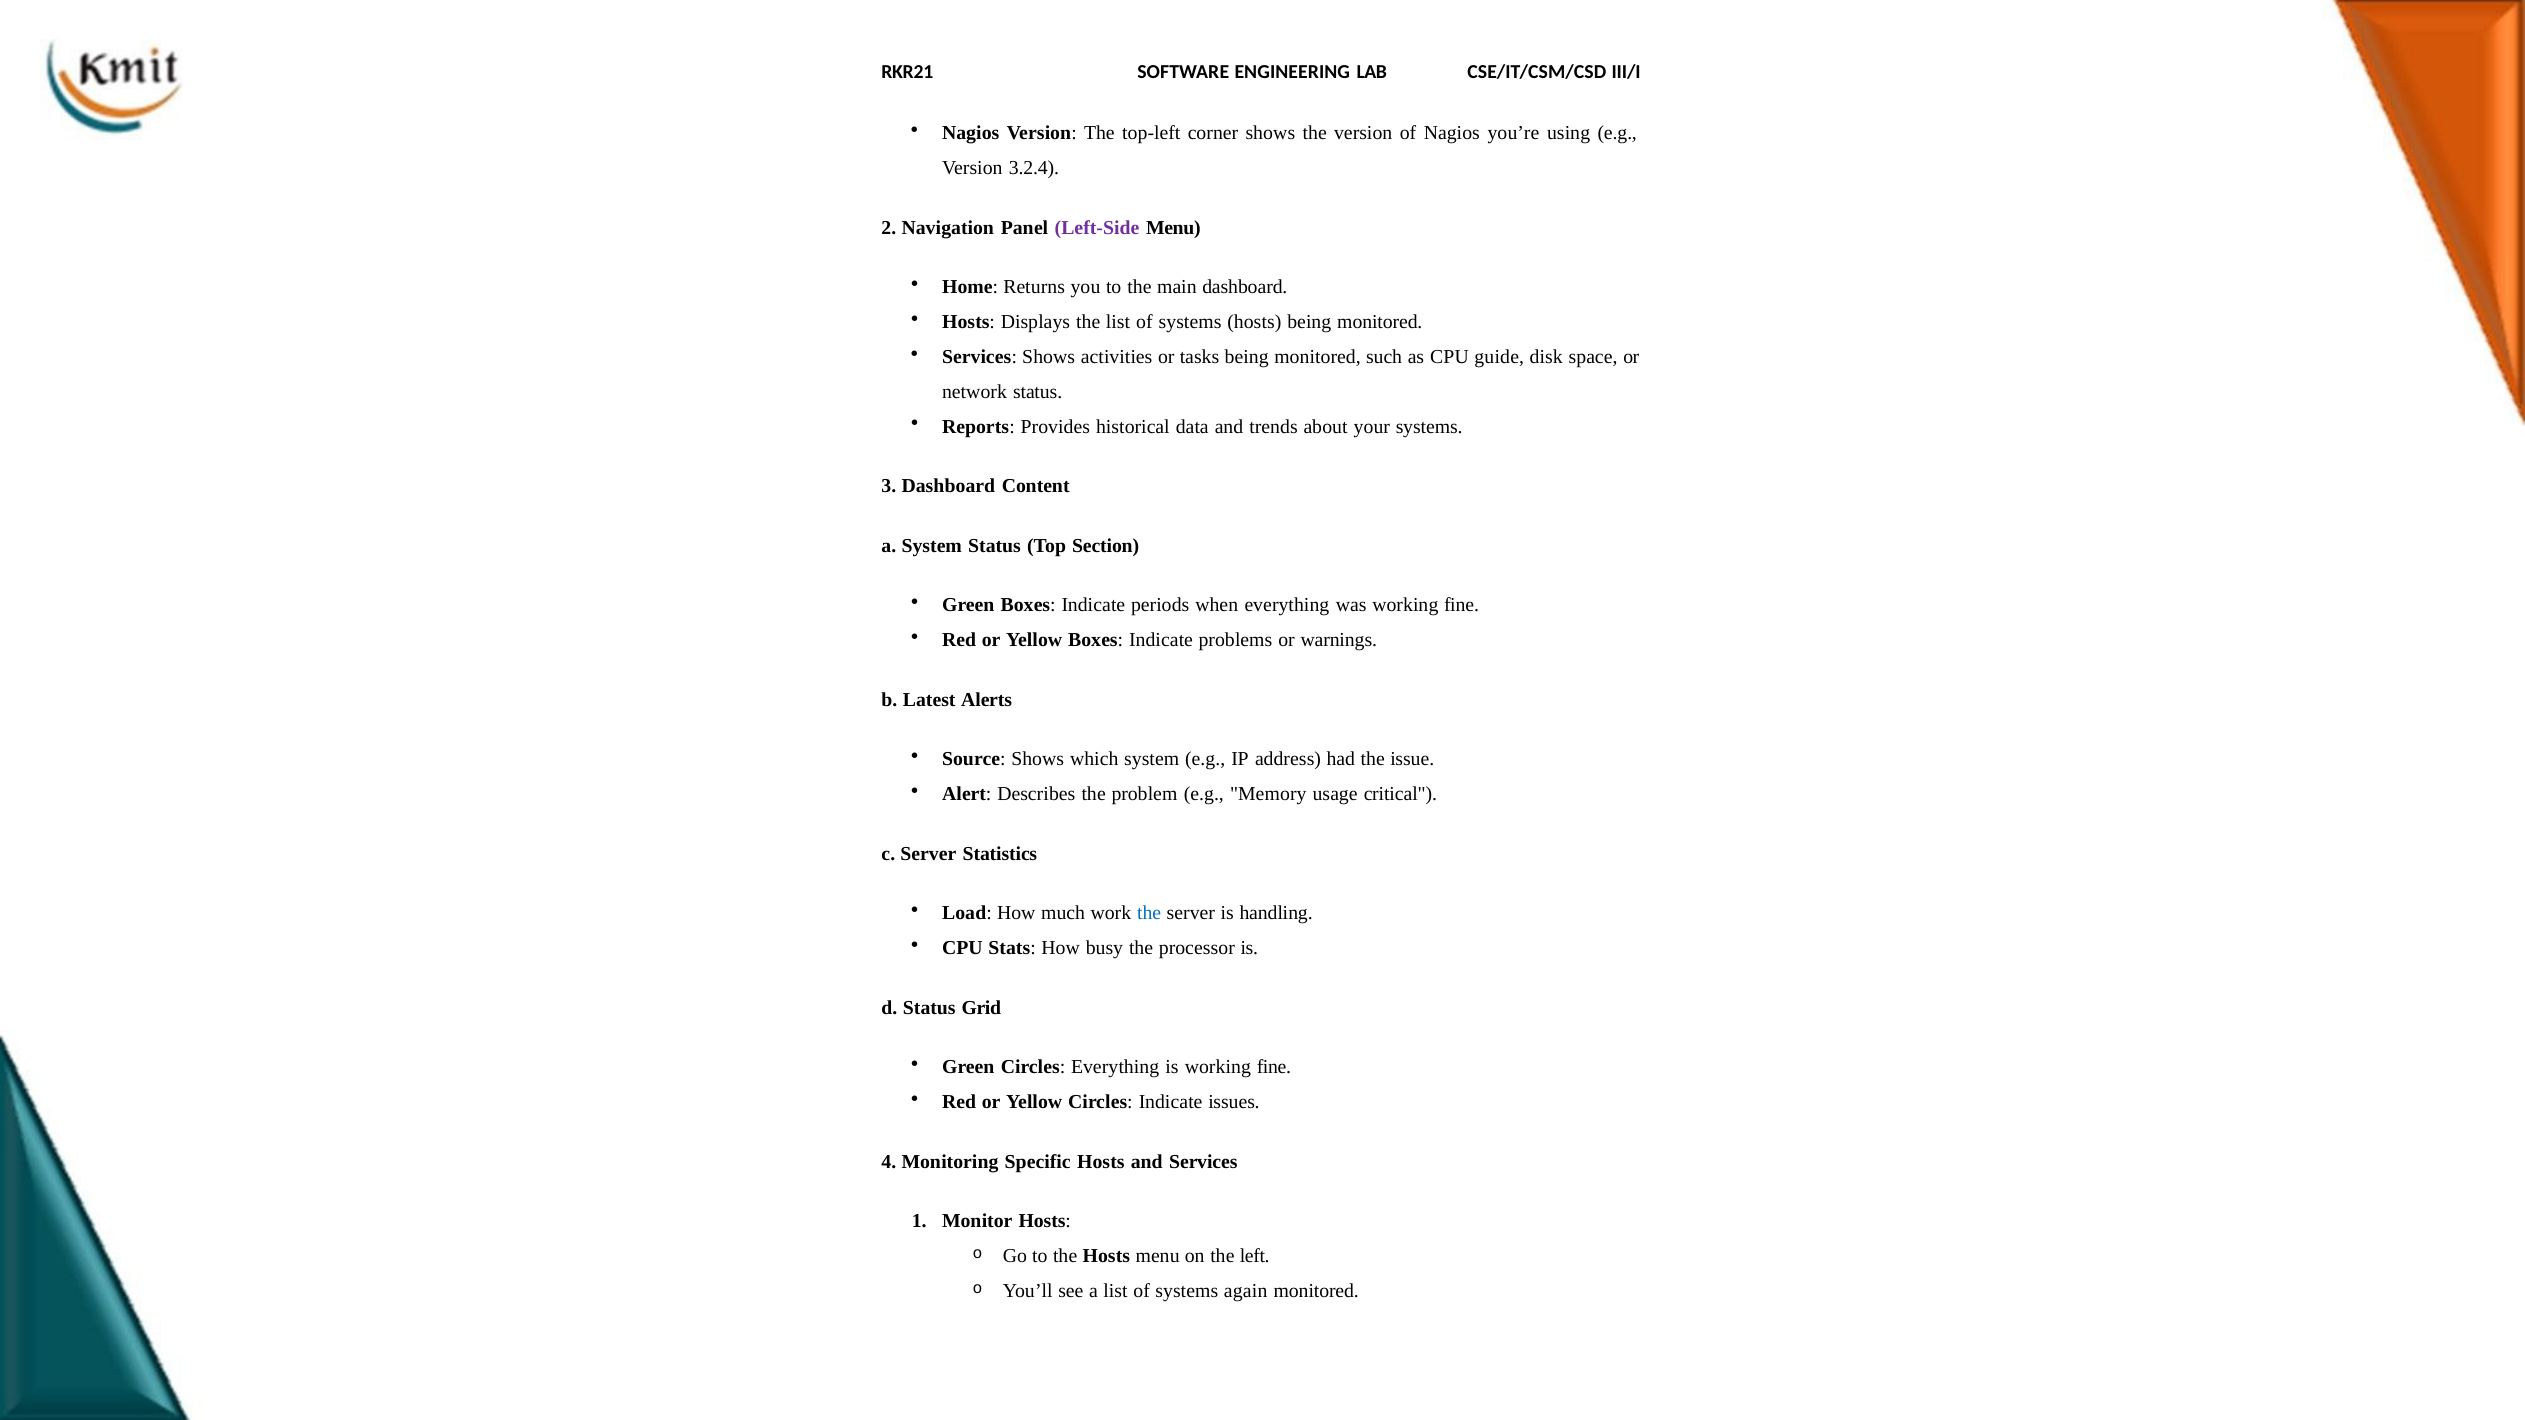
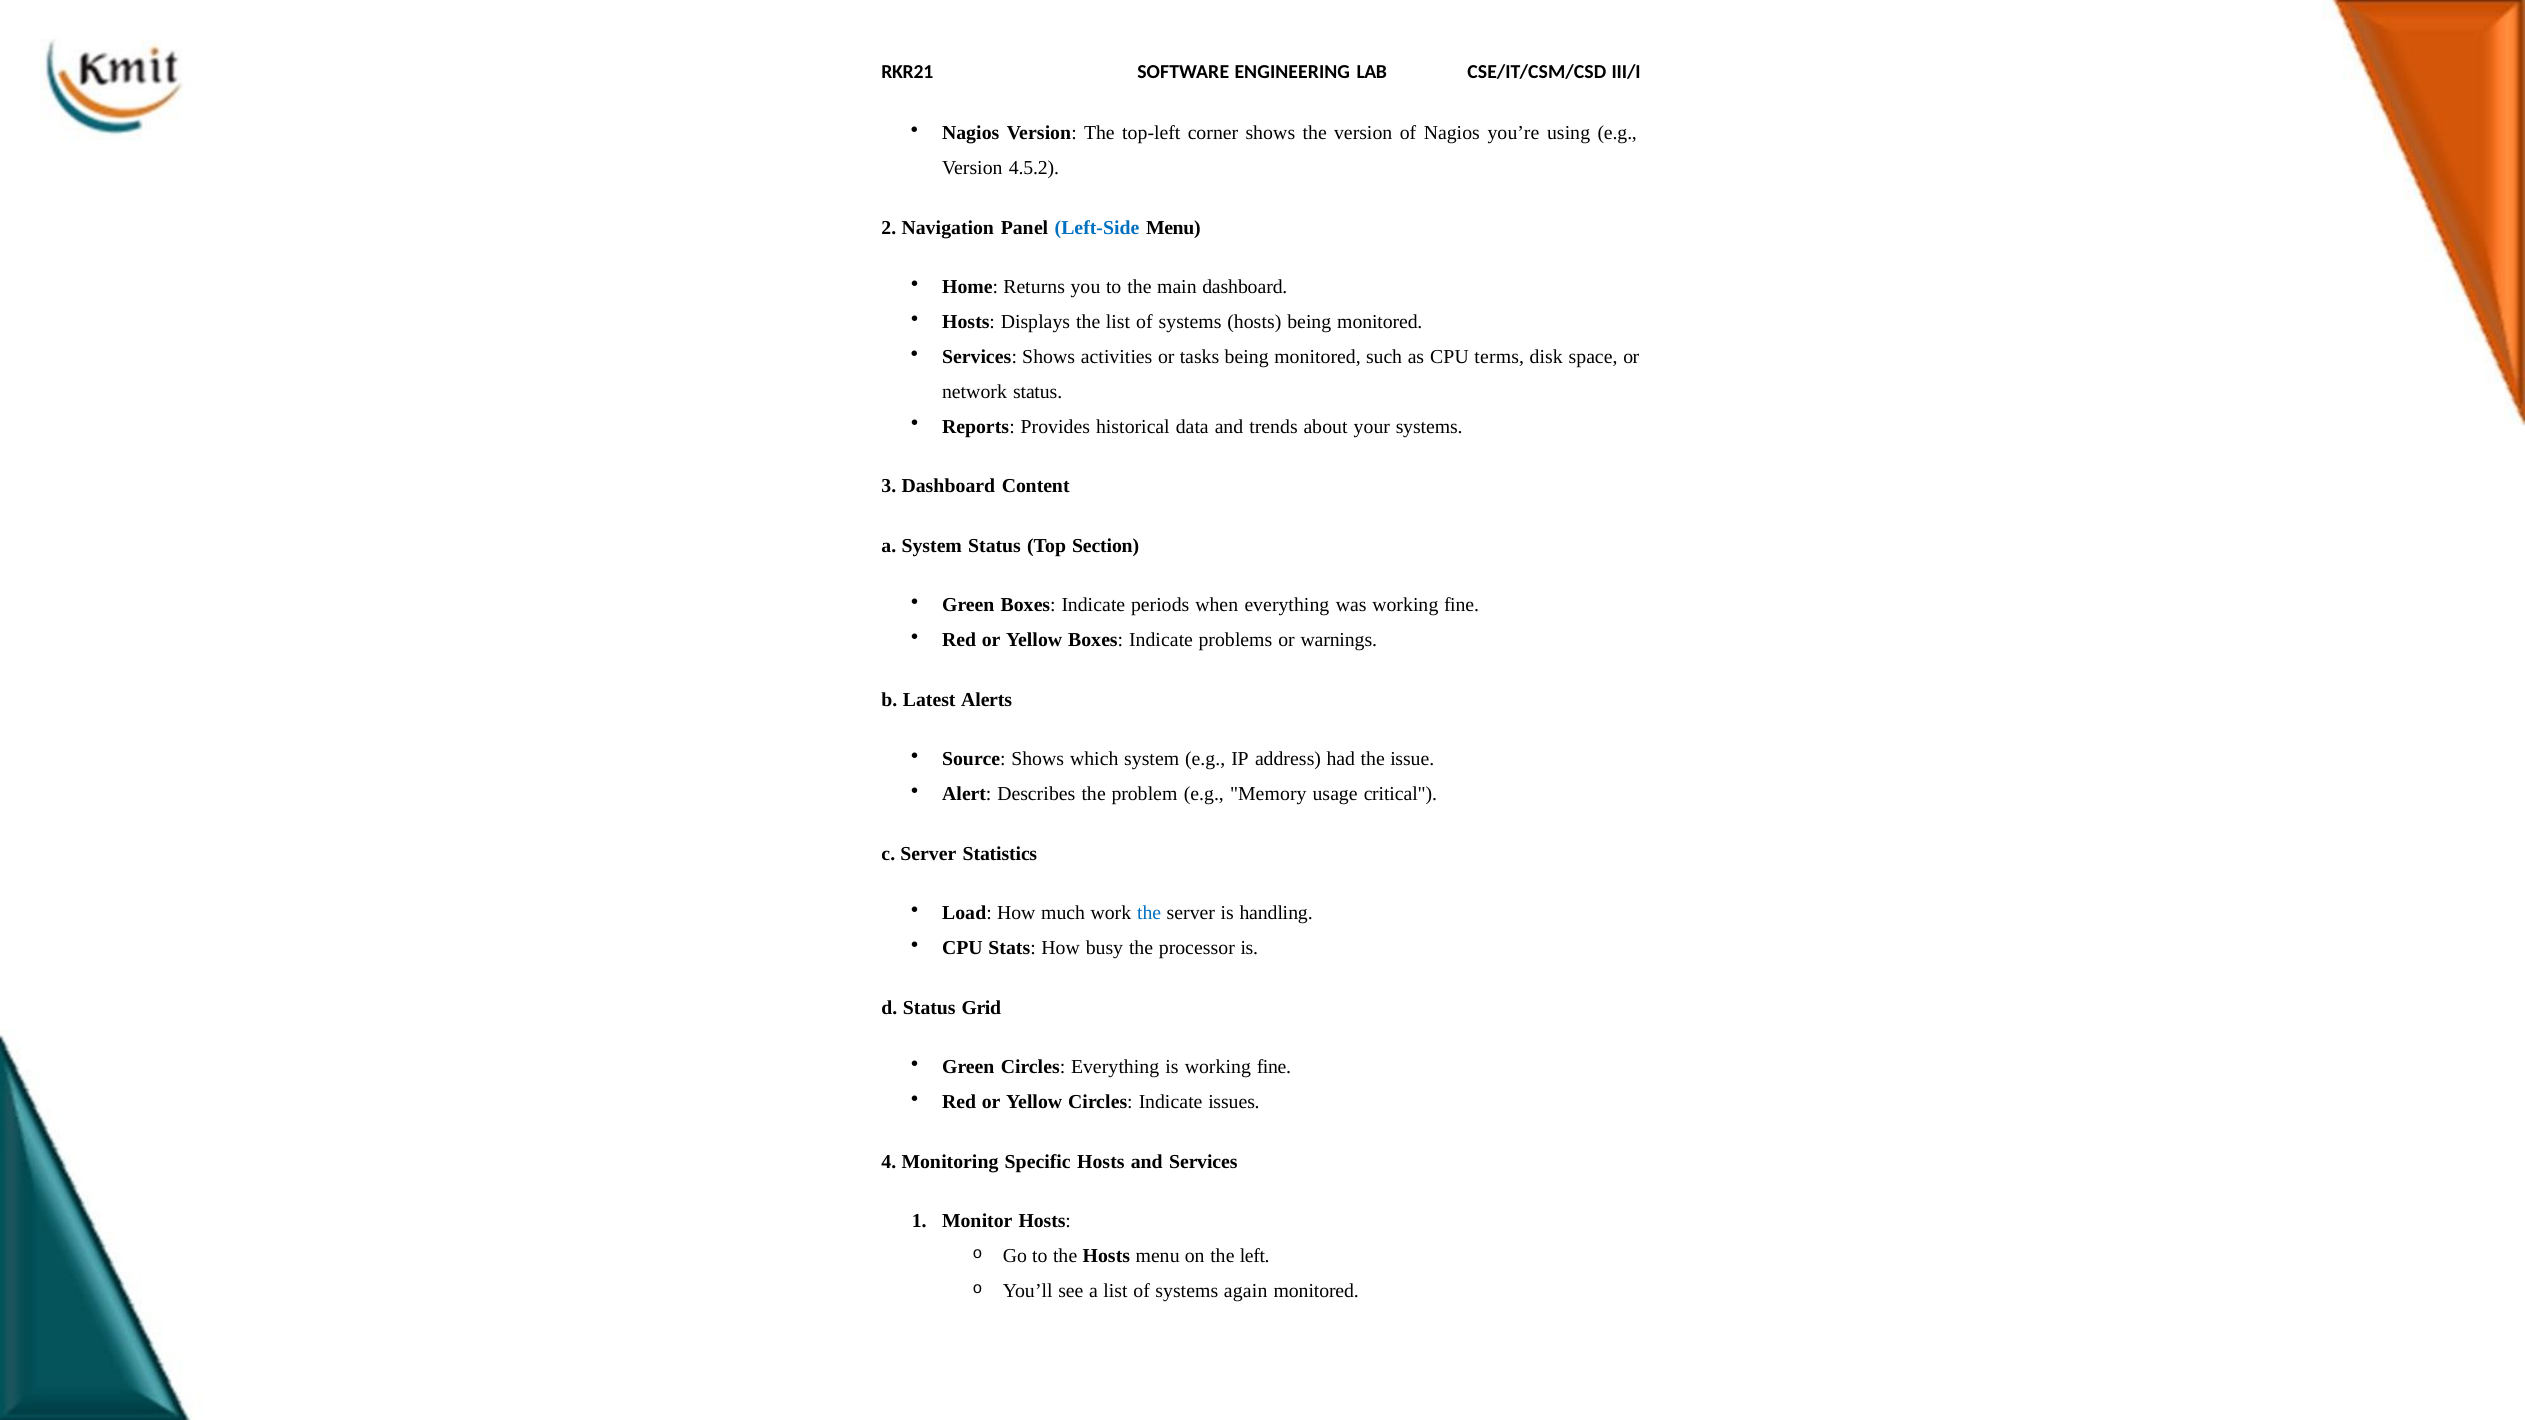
3.2.4: 3.2.4 -> 4.5.2 (1034, 168)
Left-Side colour: purple -> blue (1097, 228)
guide: guide -> terms (1499, 357)
